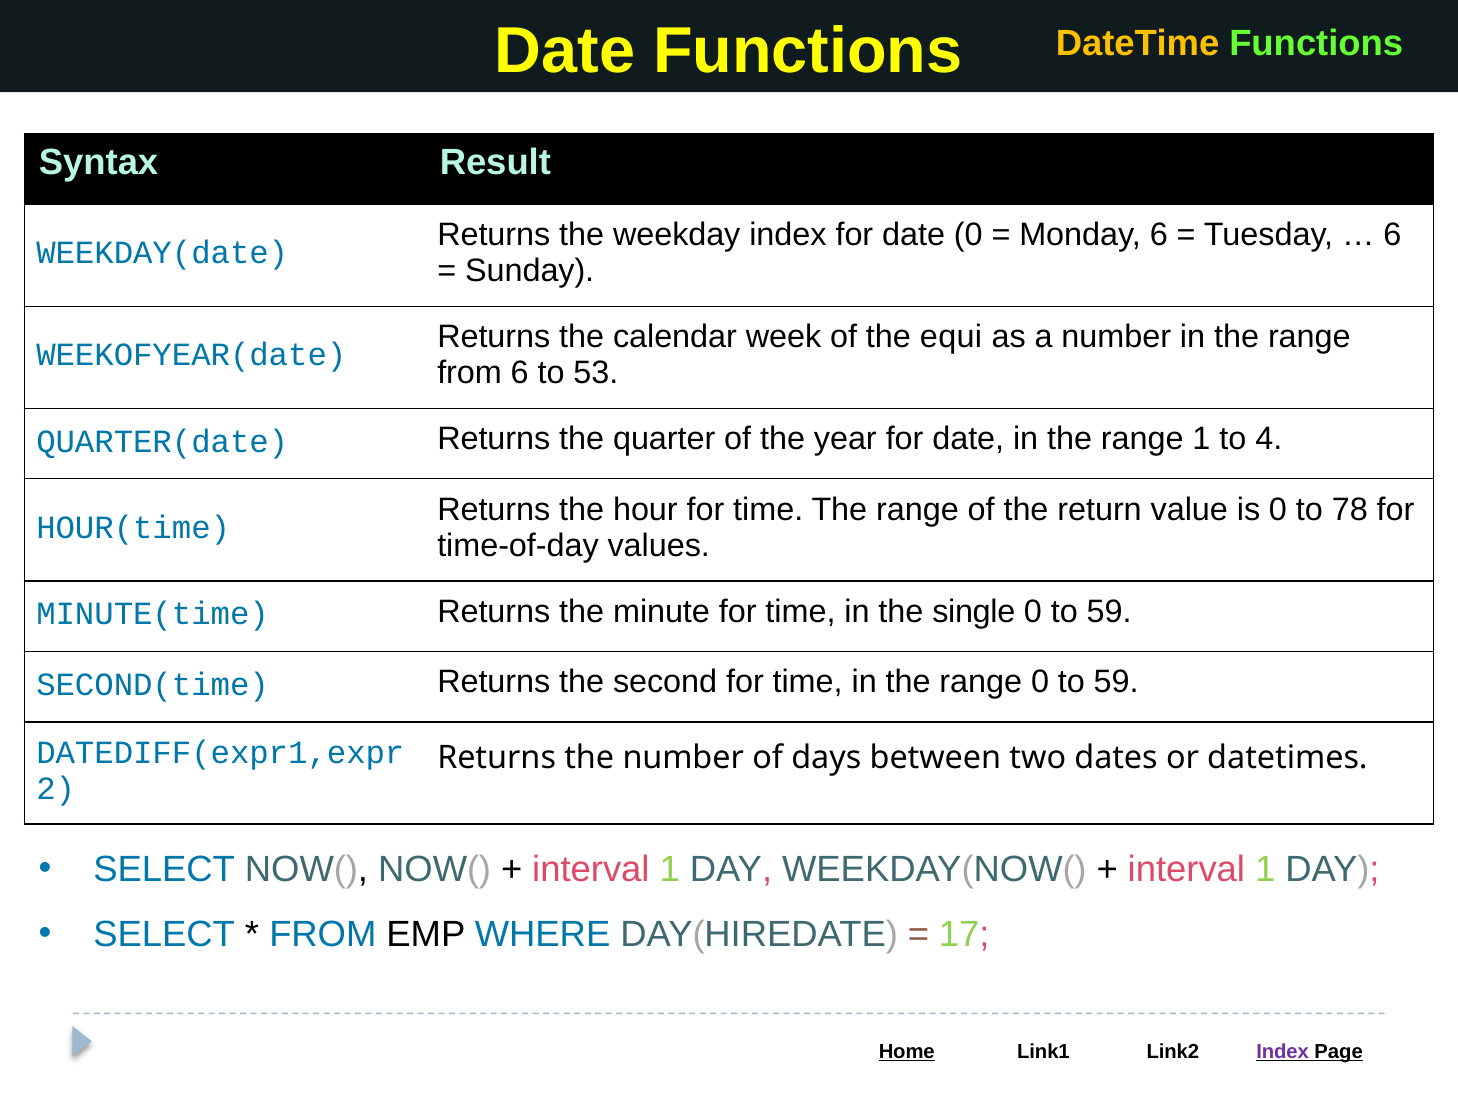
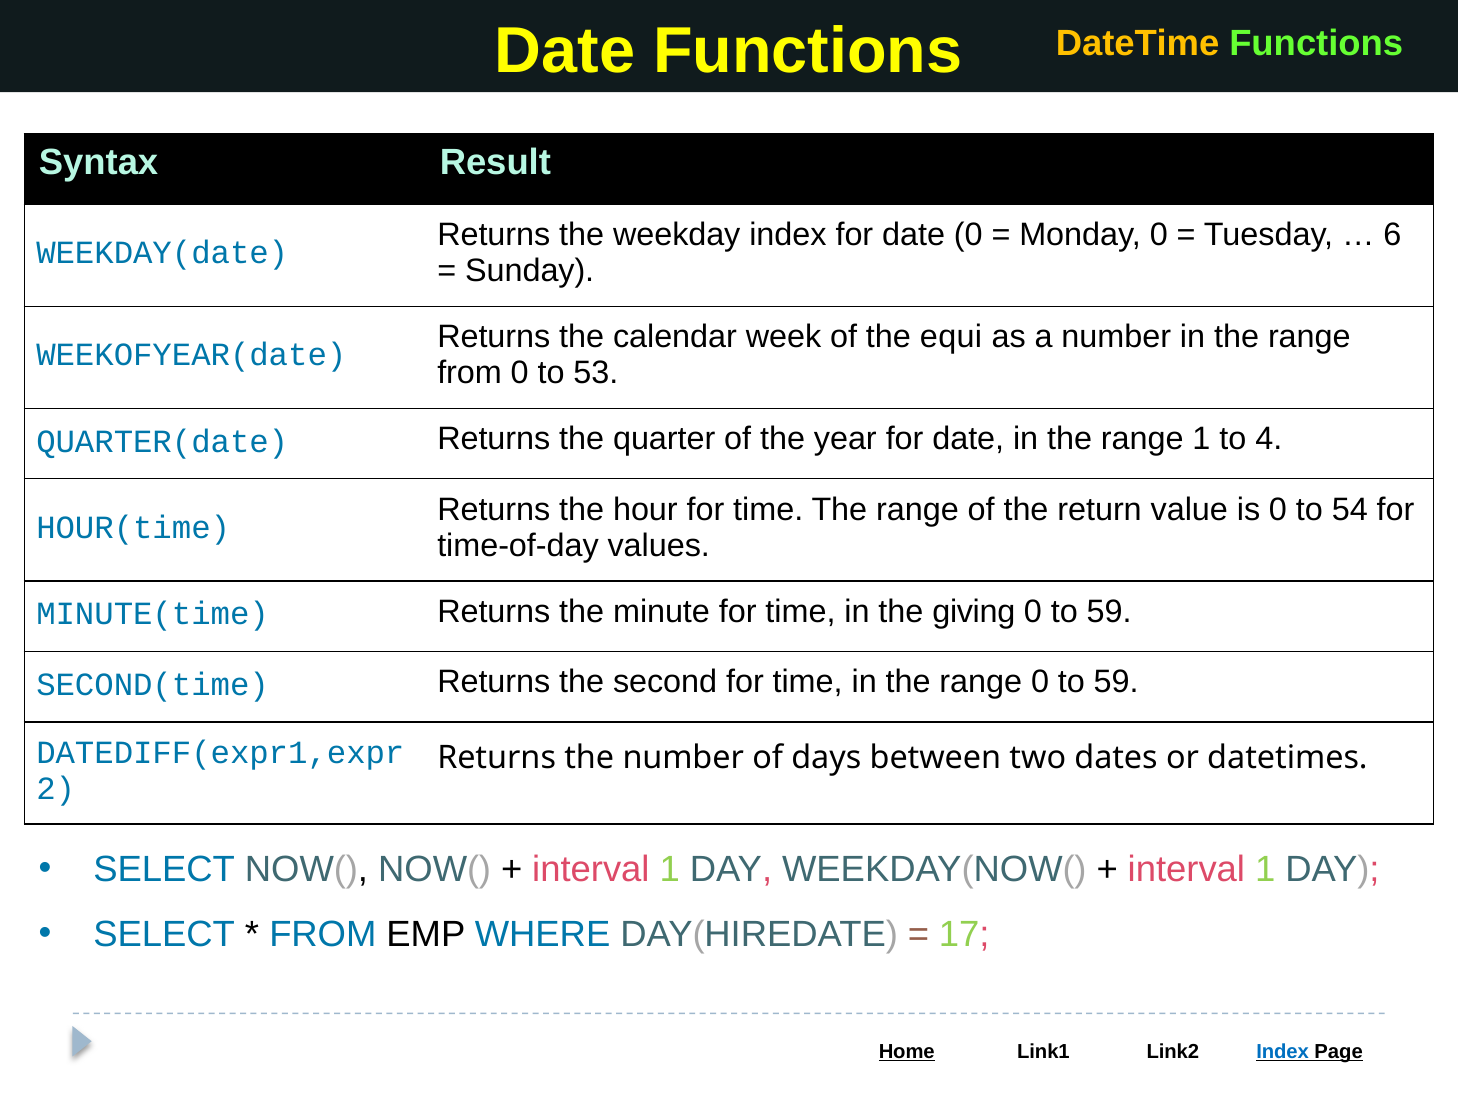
Monday 6: 6 -> 0 (1159, 235)
from 6: 6 -> 0 (520, 373)
78: 78 -> 54 (1350, 509)
single: single -> giving (974, 611)
Index colour: purple -> blue (1283, 1051)
